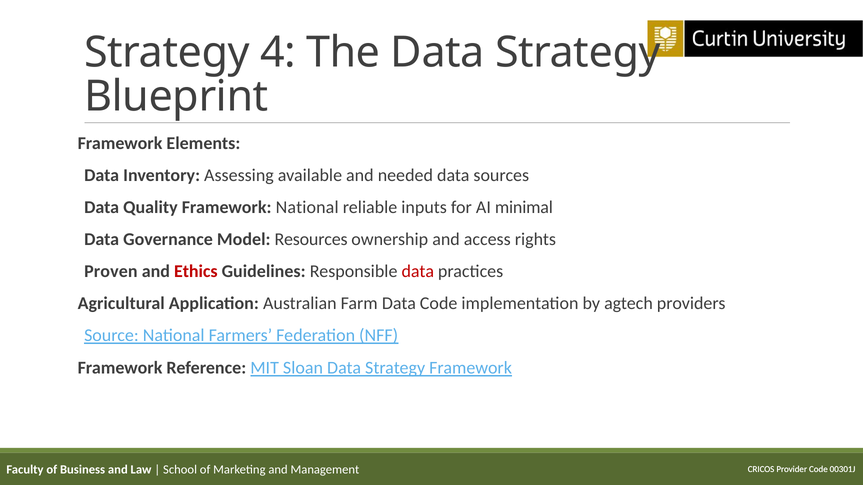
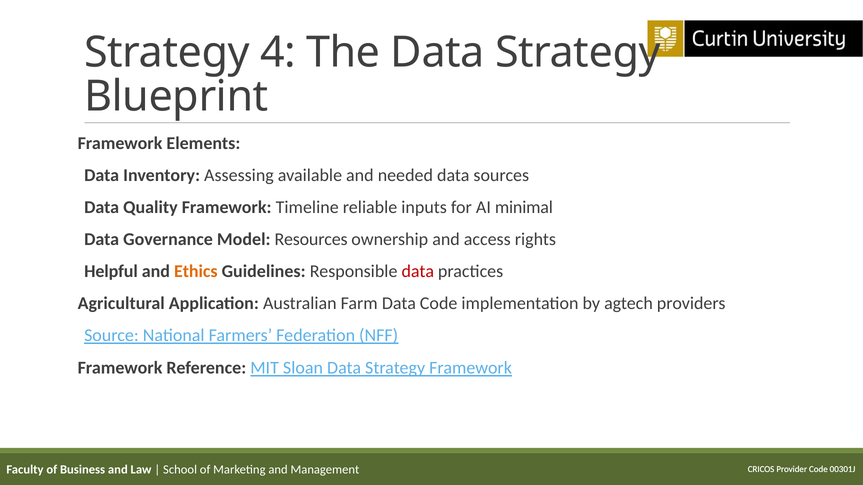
Framework National: National -> Timeline (307, 208)
Proven: Proven -> Helpful (111, 272)
Ethics colour: red -> orange (196, 272)
